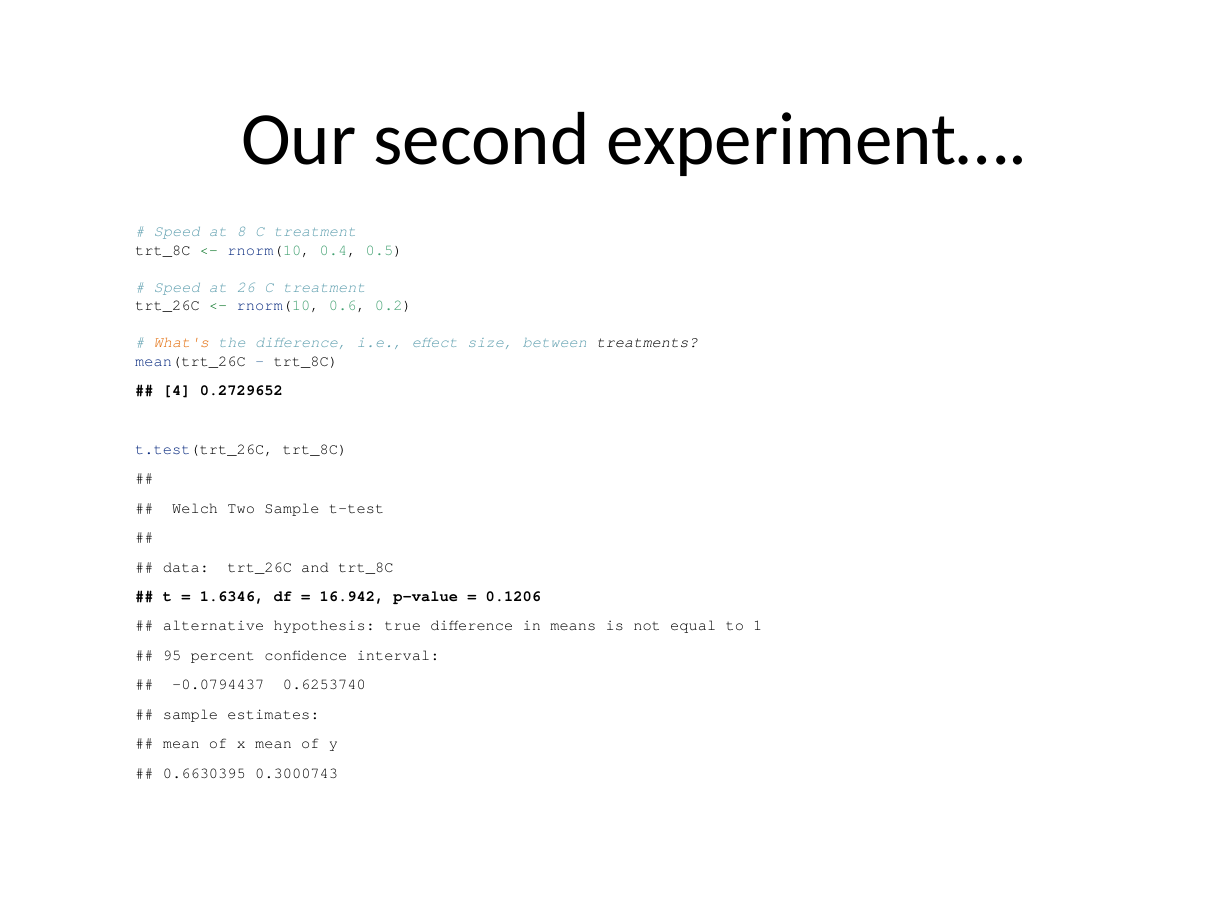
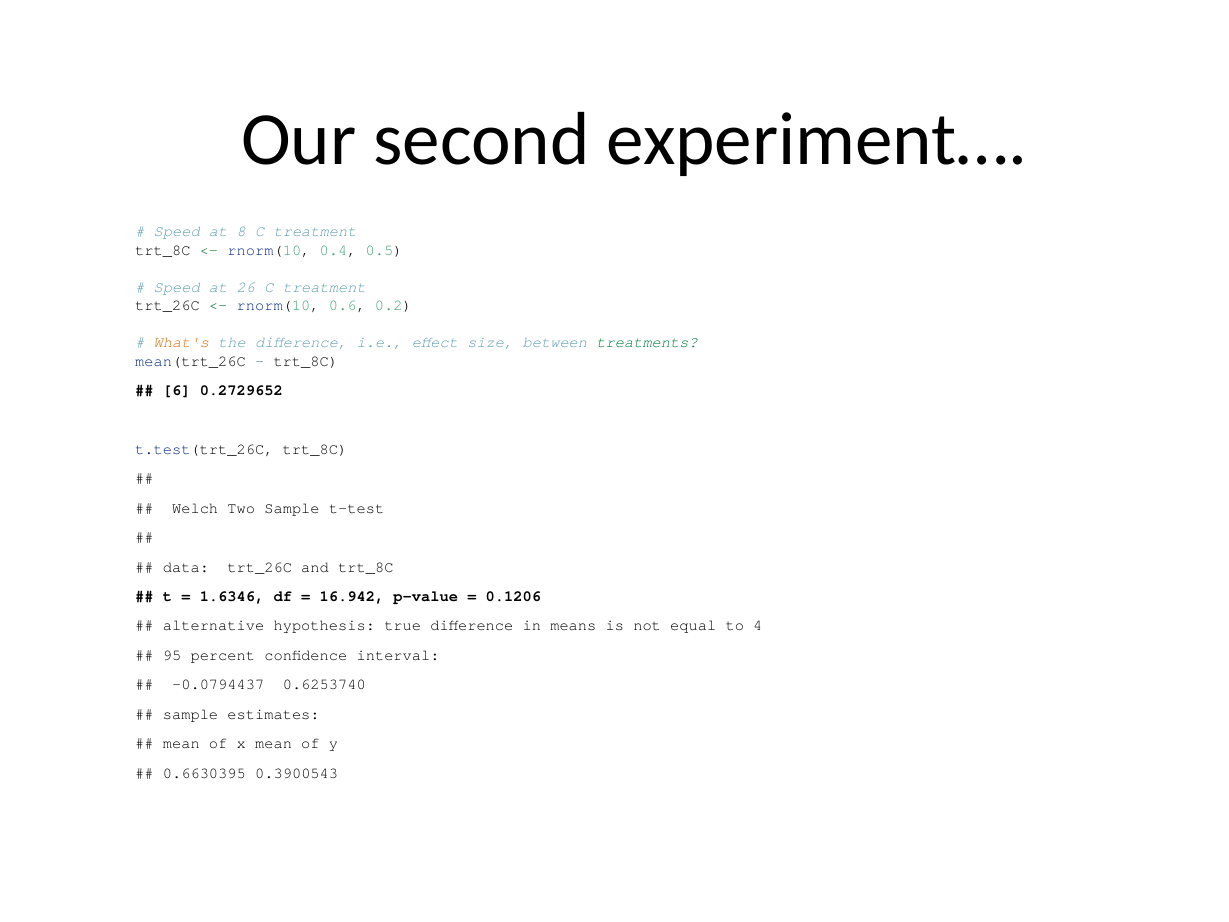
treatments colour: black -> green (647, 342)
4: 4 -> 6 (177, 390)
1: 1 -> 4 (758, 626)
0.3000743: 0.3000743 -> 0.3900543 (297, 773)
